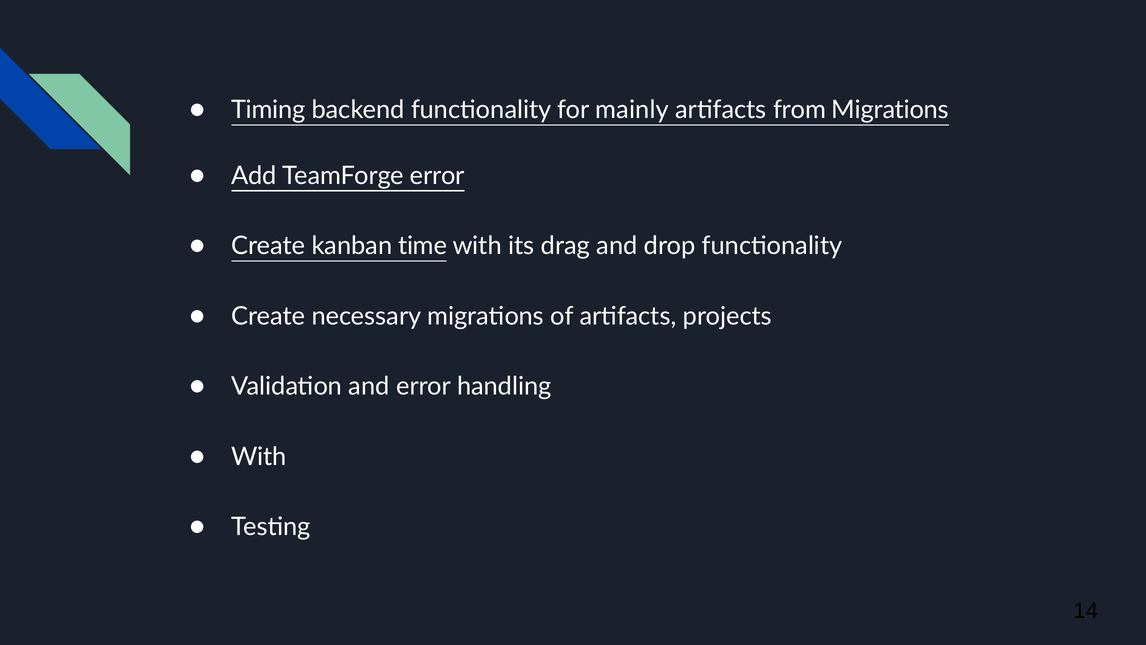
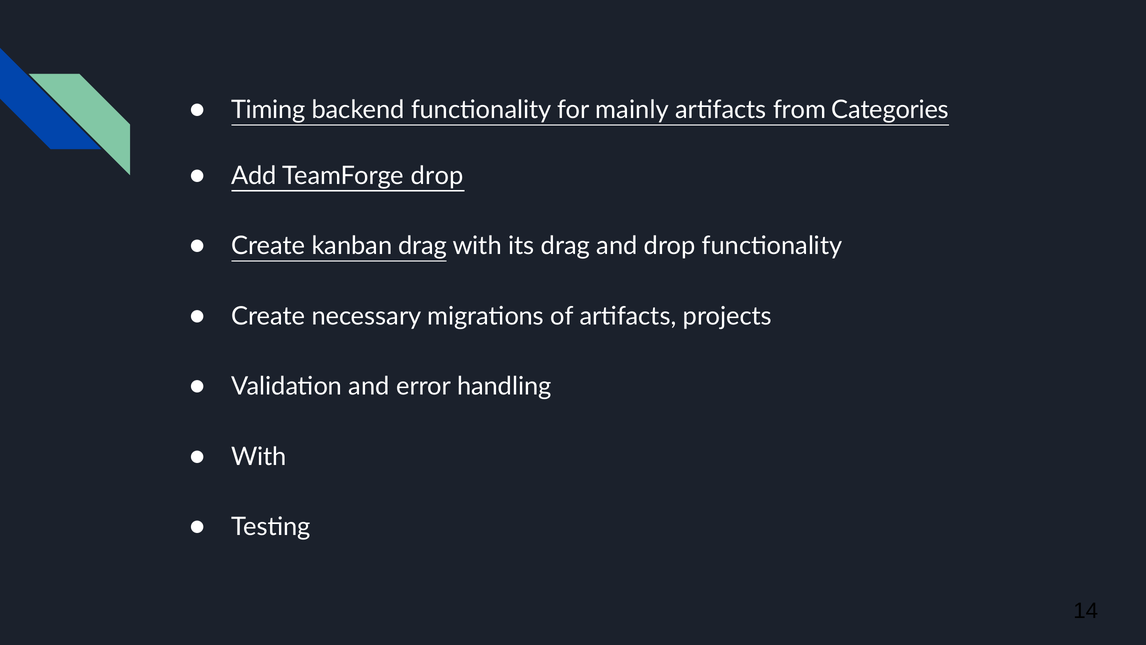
from Migrations: Migrations -> Categories (890, 110)
TeamForge error: error -> drop (437, 176)
kanban time: time -> drag (423, 246)
